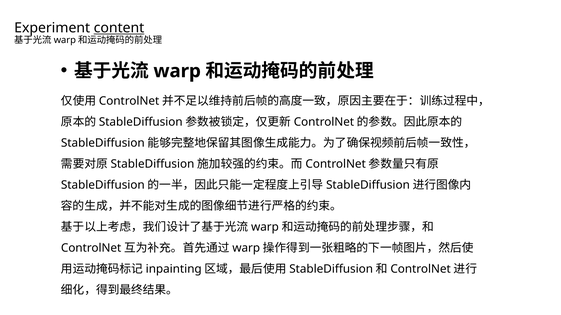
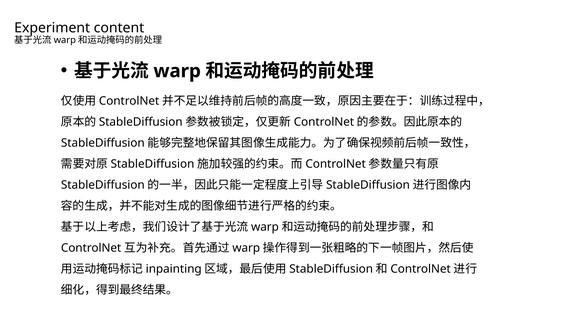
content underline: present -> none (119, 28)
